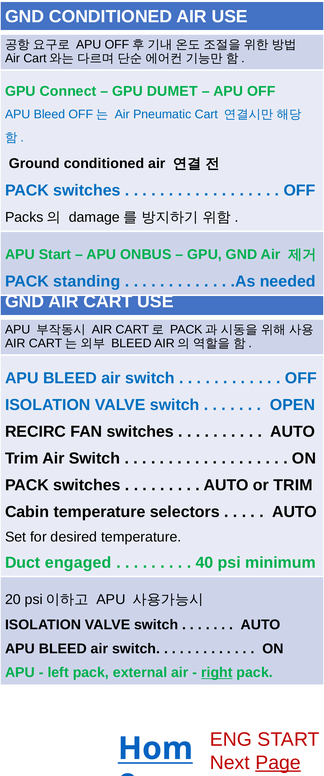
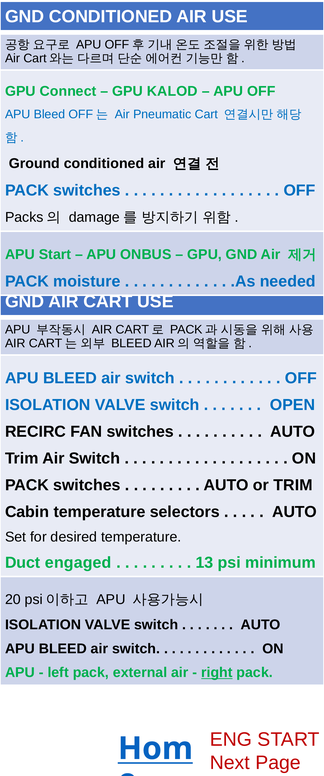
DUMET: DUMET -> KALOD (172, 91)
standing: standing -> moisture (87, 281)
40: 40 -> 13 (205, 562)
Page underline: present -> none (278, 762)
